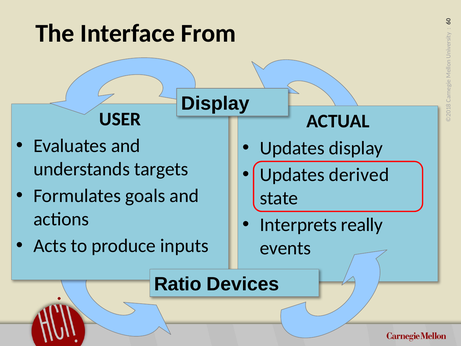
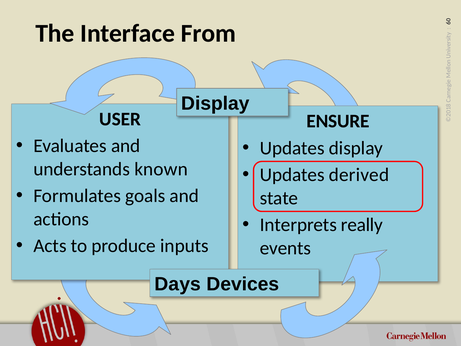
ACTUAL: ACTUAL -> ENSURE (338, 121)
targets: targets -> known (161, 169)
Ratio: Ratio -> Days (178, 284)
